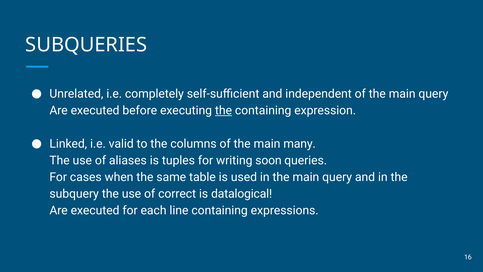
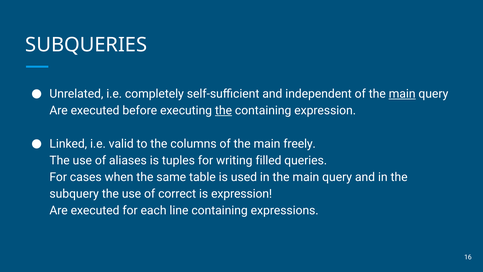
main underline: none -> present (402, 94)
many: many -> freely (300, 144)
soon: soon -> filled (268, 160)
is datalogical: datalogical -> expression (242, 194)
